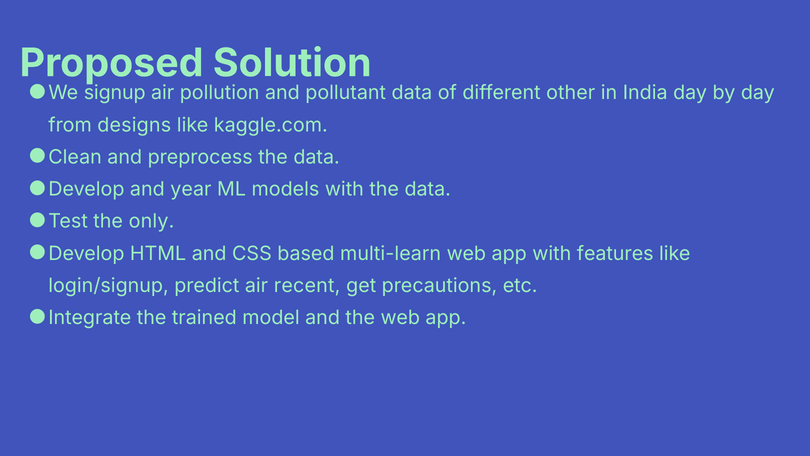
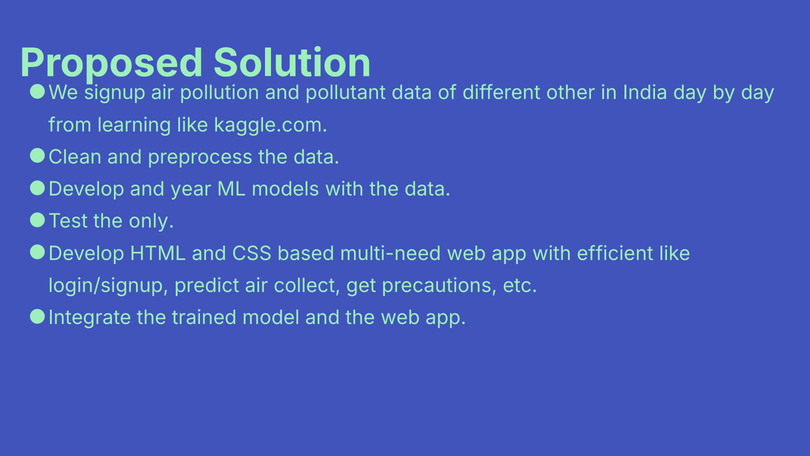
designs: designs -> learning (134, 125)
multi-learn: multi-learn -> multi-need (391, 253)
features: features -> efficient (615, 253)
recent: recent -> collect (307, 286)
